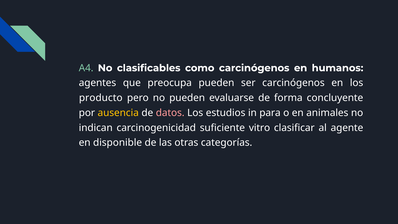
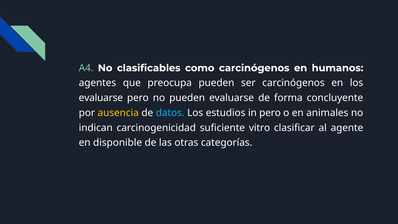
producto: producto -> evaluarse (101, 98)
datos colour: pink -> light blue (170, 113)
in para: para -> pero (270, 113)
